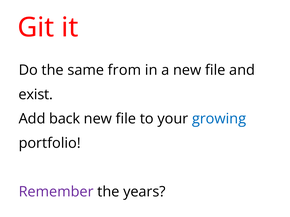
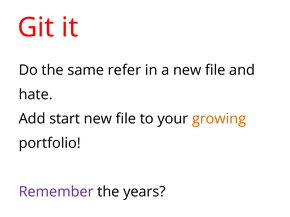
from: from -> refer (124, 70)
exist: exist -> hate (36, 95)
back: back -> start (65, 119)
growing colour: blue -> orange (219, 119)
